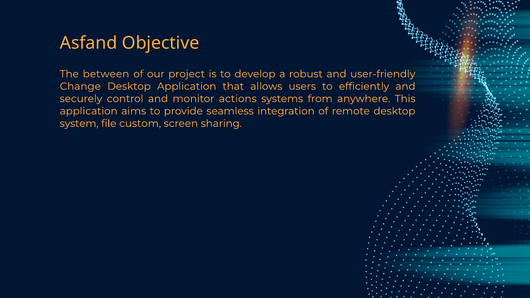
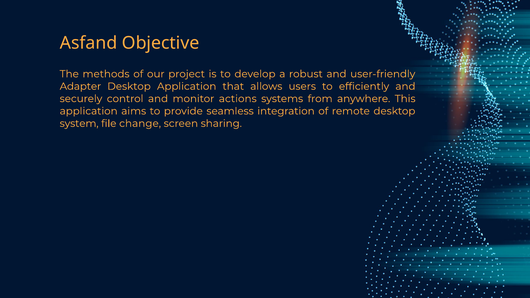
between: between -> methods (106, 74)
Change: Change -> Adapter (80, 86)
custom: custom -> change (140, 124)
